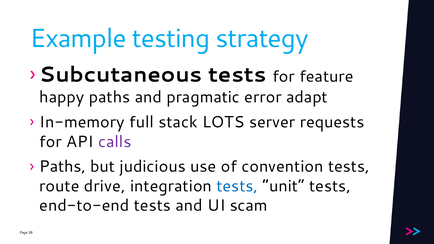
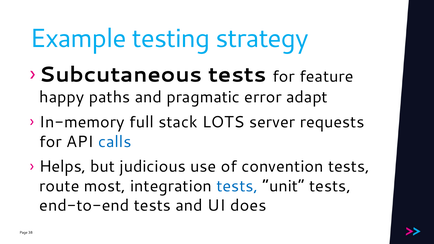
calls colour: purple -> blue (115, 142)
Paths: Paths -> Helps (63, 167)
drive: drive -> most (105, 186)
scam: scam -> does (248, 206)
